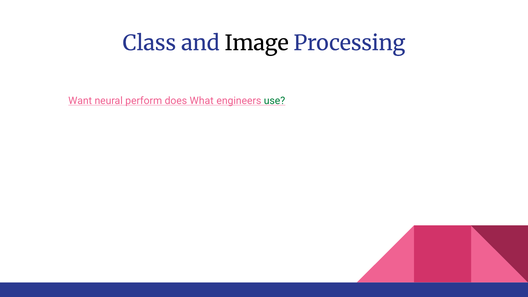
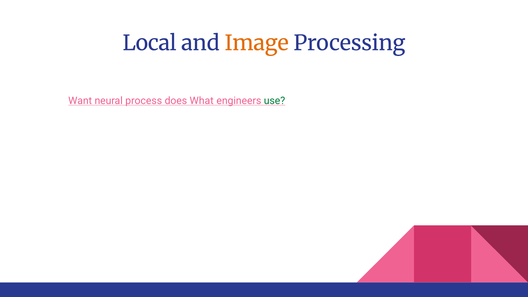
Class: Class -> Local (149, 43)
Image colour: black -> orange (257, 43)
perform: perform -> process (144, 101)
